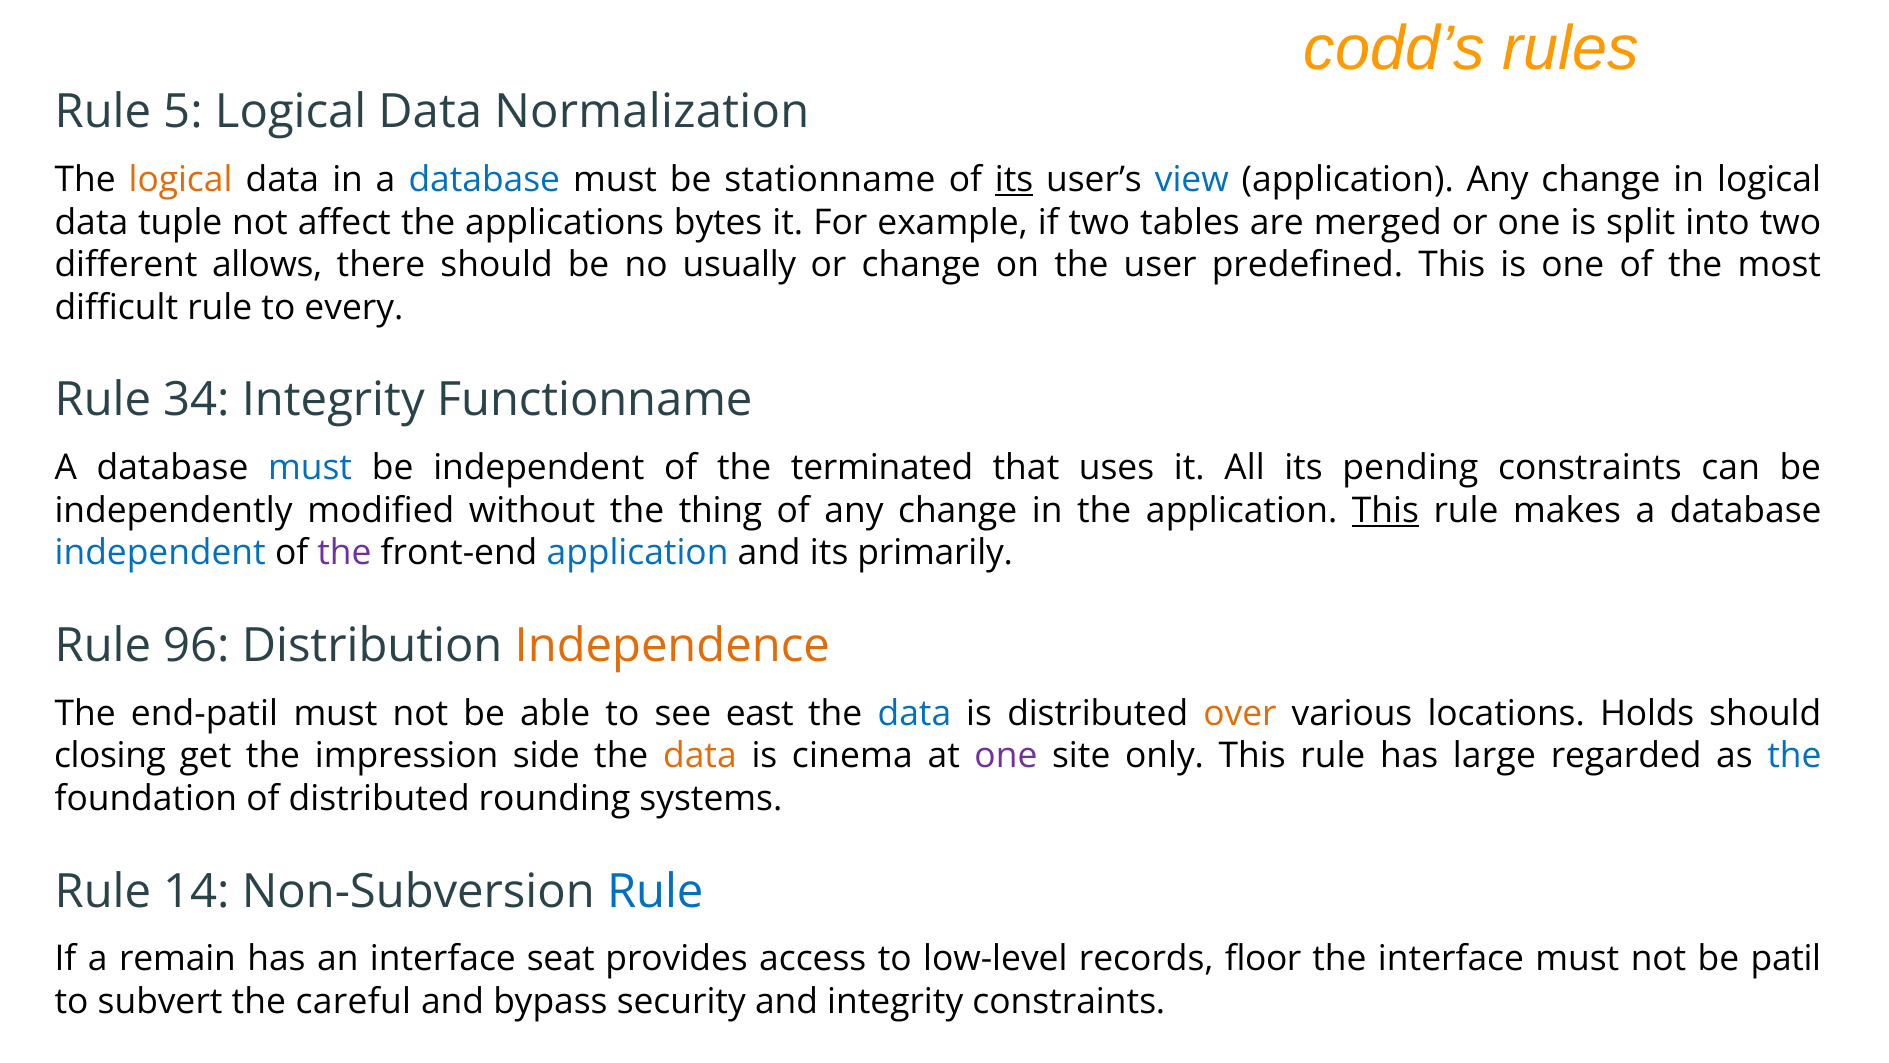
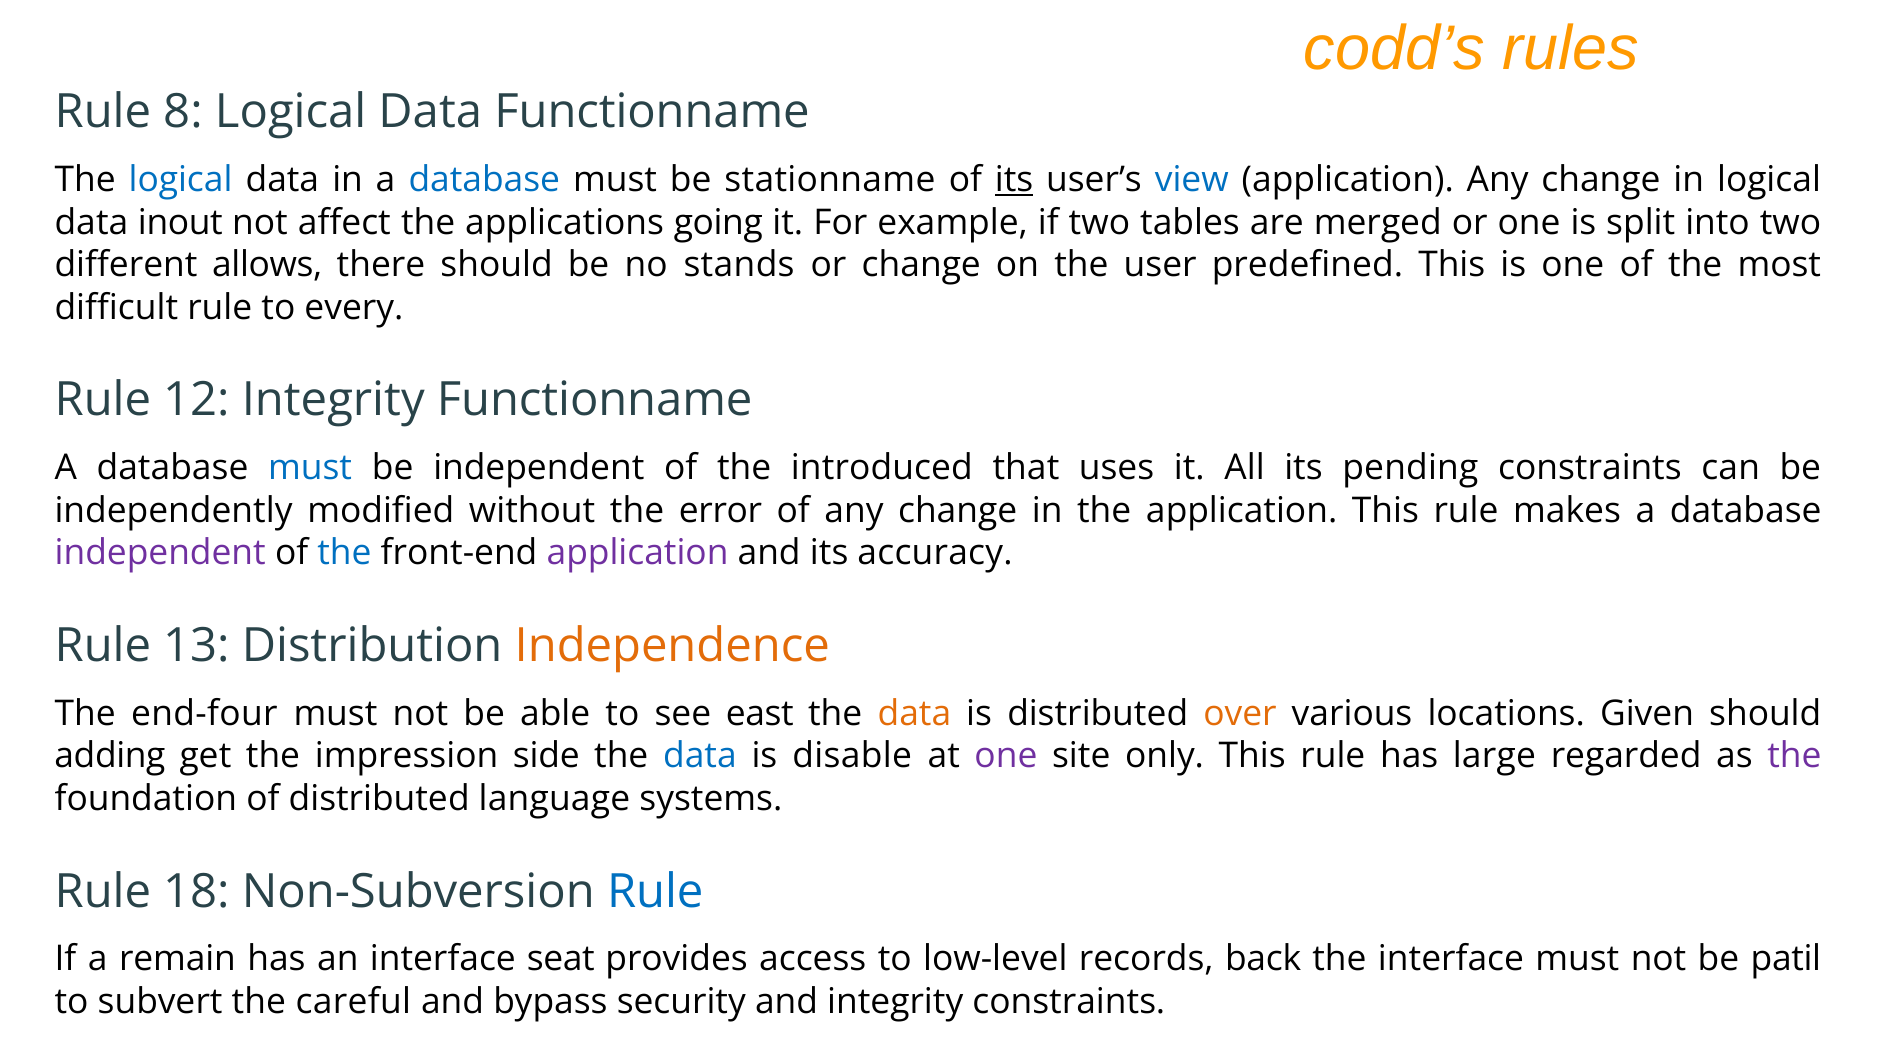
5: 5 -> 8 (183, 112)
Data Normalization: Normalization -> Functionname (652, 112)
logical colour: orange -> blue (181, 180)
tuple: tuple -> inout (180, 222)
bytes: bytes -> going (718, 222)
usually: usually -> stands (739, 265)
34: 34 -> 12 (196, 400)
terminated: terminated -> introduced (882, 468)
thing: thing -> error (720, 510)
This underline: present -> none (1385, 510)
independent colour: blue -> purple (160, 553)
the colour: purple -> blue (344, 553)
application colour: blue -> purple (638, 553)
primarily: primarily -> accuracy (935, 553)
96: 96 -> 13 (196, 646)
end-patil: end-patil -> end-four (204, 713)
data colour: blue -> orange (914, 713)
Holds: Holds -> Given (1647, 713)
closing: closing -> adding (110, 756)
data colour: orange -> blue (700, 756)
cinema: cinema -> disable (852, 756)
the colour: blue -> purple (1794, 756)
rounding: rounding -> language (554, 798)
14: 14 -> 18 (196, 891)
floor: floor -> back (1263, 959)
